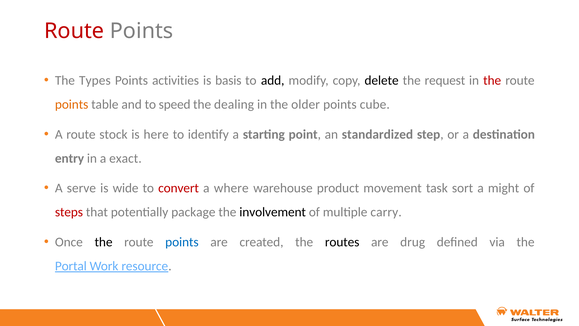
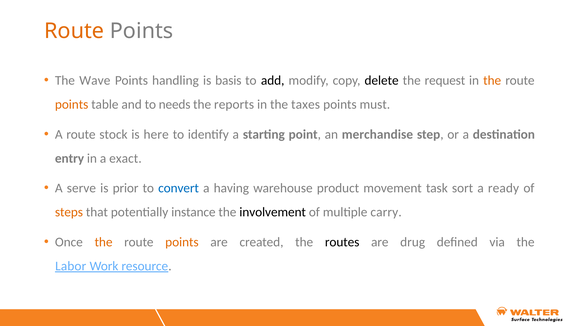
Route colour: red -> orange (74, 31)
Types: Types -> Wave (95, 81)
activities: activities -> handling (175, 81)
the colour: red -> orange (492, 81)
speed: speed -> needs (175, 104)
dealing: dealing -> reports (234, 104)
older: older -> taxes (306, 104)
cube: cube -> must (375, 104)
standardized: standardized -> merchandise (377, 134)
wide: wide -> prior (126, 188)
convert colour: red -> blue (179, 188)
where: where -> having (231, 188)
might: might -> ready (504, 188)
steps colour: red -> orange (69, 212)
package: package -> instance (193, 212)
the colour: black -> orange (104, 242)
points colour: blue -> orange (182, 242)
Portal: Portal -> Labor (71, 266)
